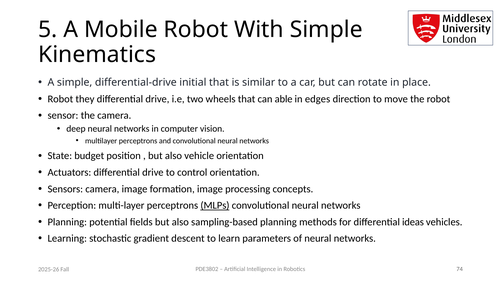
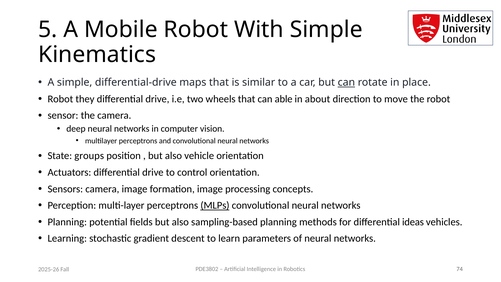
initial: initial -> maps (193, 82)
can underline: none -> present (346, 82)
edges: edges -> about (318, 99)
budget: budget -> groups (89, 156)
